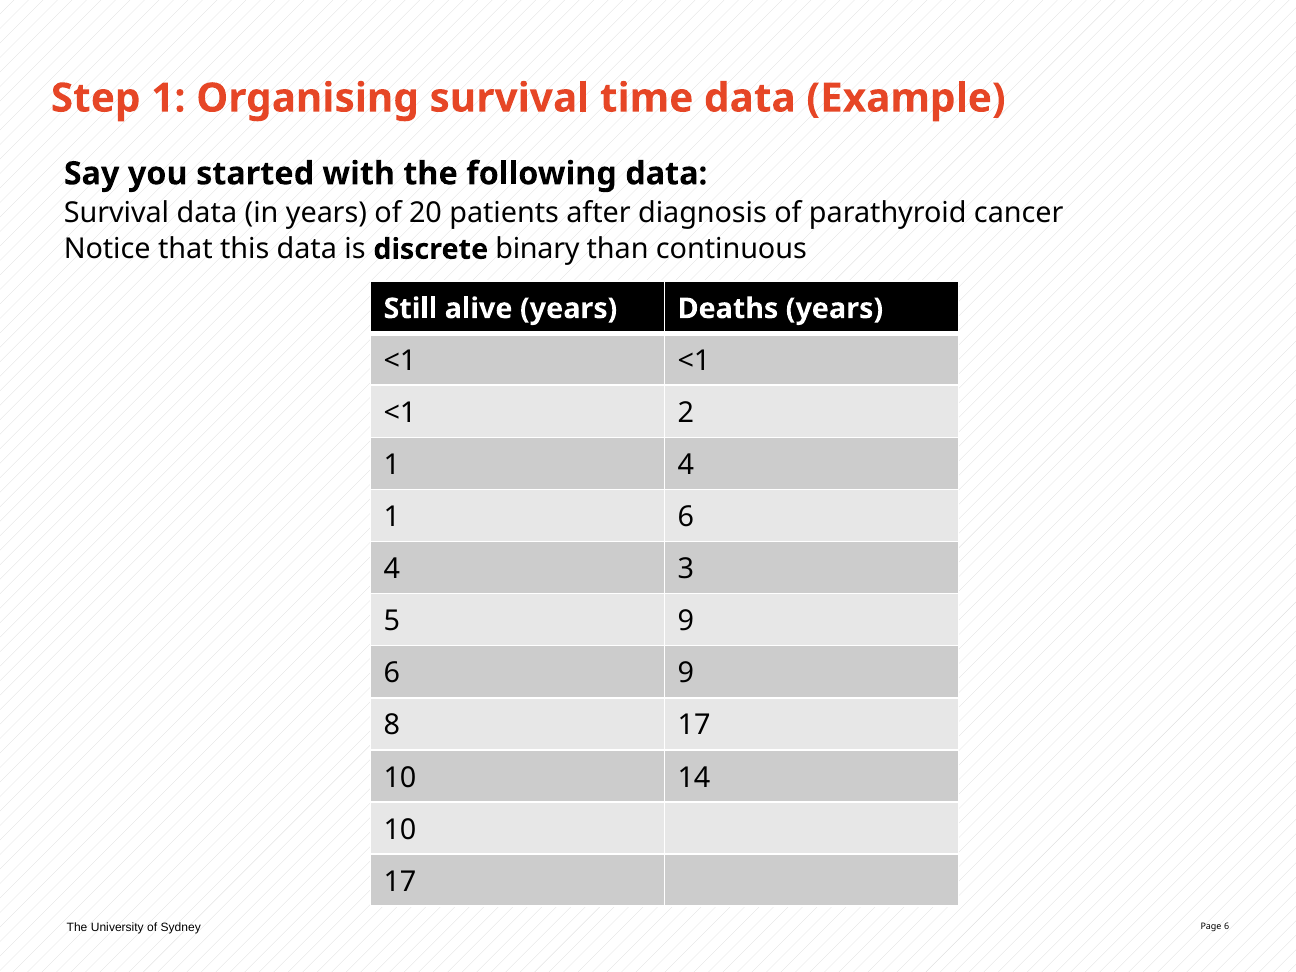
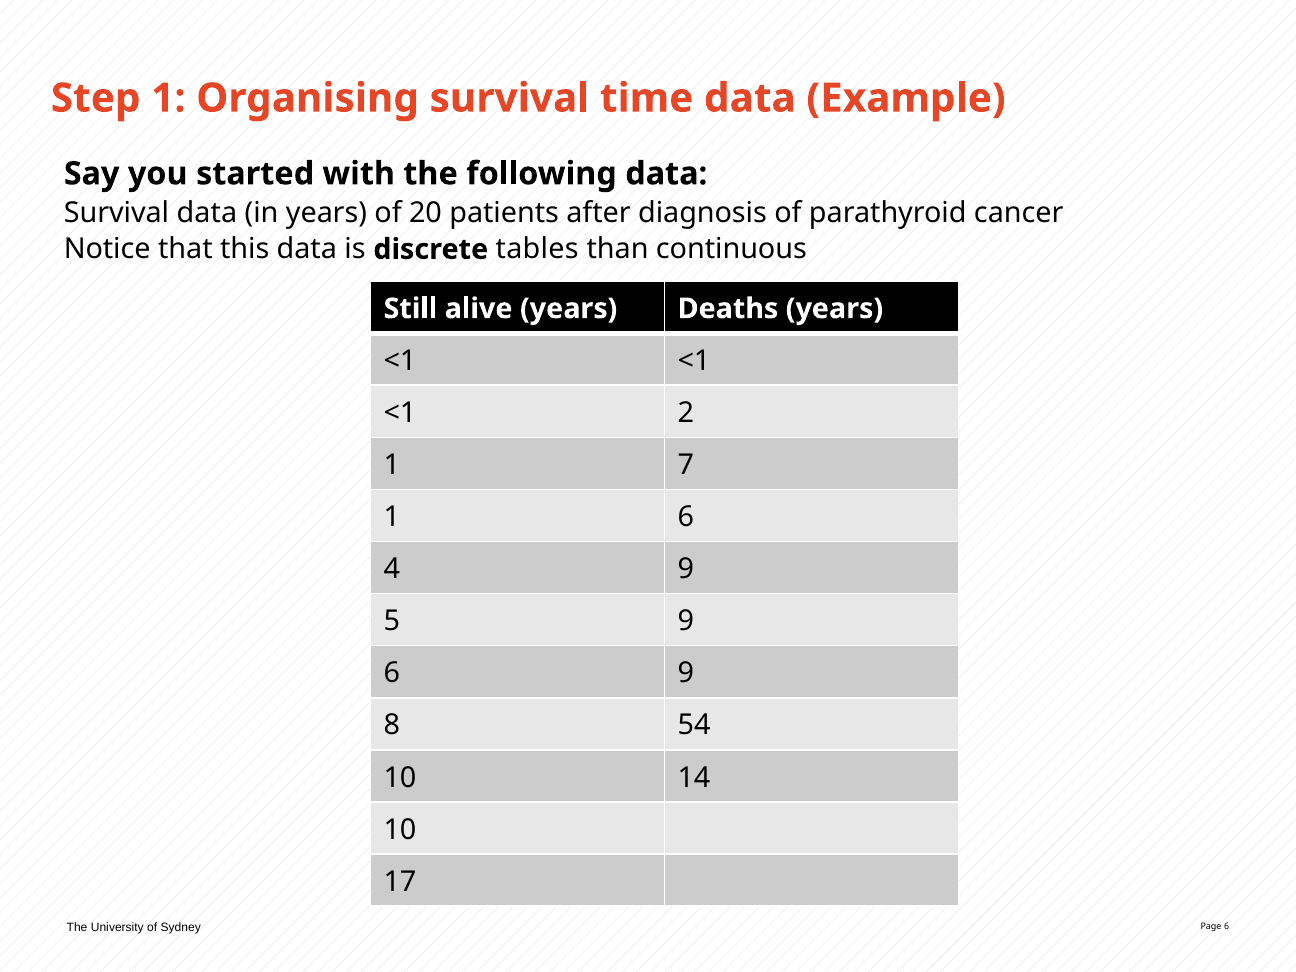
binary: binary -> tables (537, 249)
1 4: 4 -> 7 (686, 465)
4 3: 3 -> 9 (686, 569)
8 17: 17 -> 54 (694, 725)
